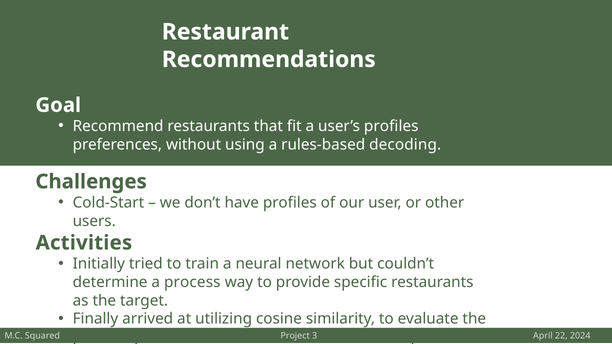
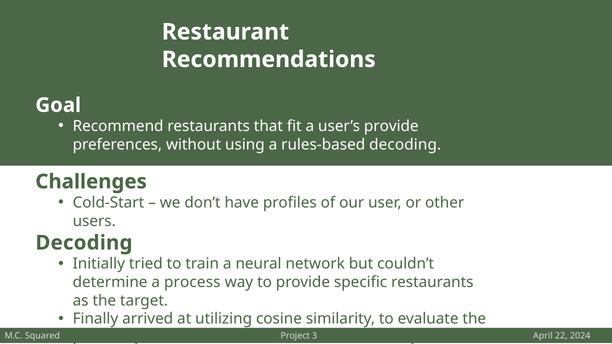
user’s profiles: profiles -> provide (391, 126)
Activities: Activities -> Decoding (84, 243)
